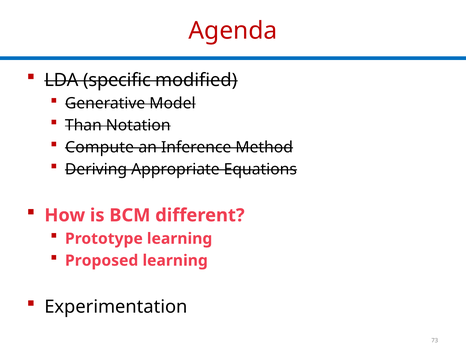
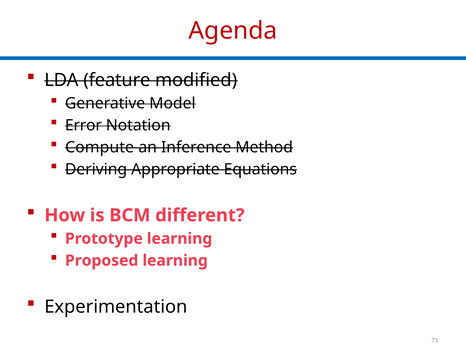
specific: specific -> feature (117, 80)
Than: Than -> Error (83, 126)
